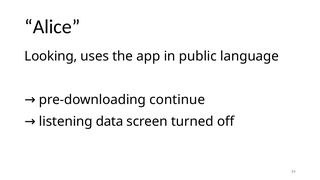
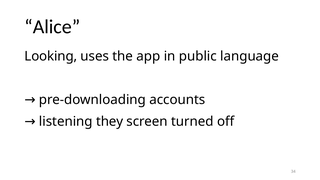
continue: continue -> accounts (177, 100)
data: data -> they (110, 121)
